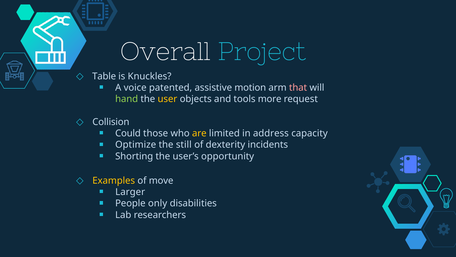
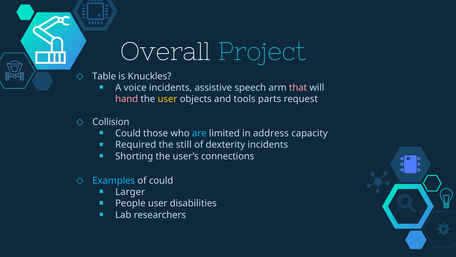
voice patented: patented -> incidents (171, 88)
motion: motion -> speech (250, 88)
hand colour: light green -> pink (127, 99)
more: more -> parts (270, 99)
are colour: yellow -> light blue (199, 133)
Optimize: Optimize -> Required (136, 145)
opportunity: opportunity -> connections (228, 156)
Examples colour: yellow -> light blue (114, 180)
of move: move -> could (161, 180)
People only: only -> user (158, 203)
